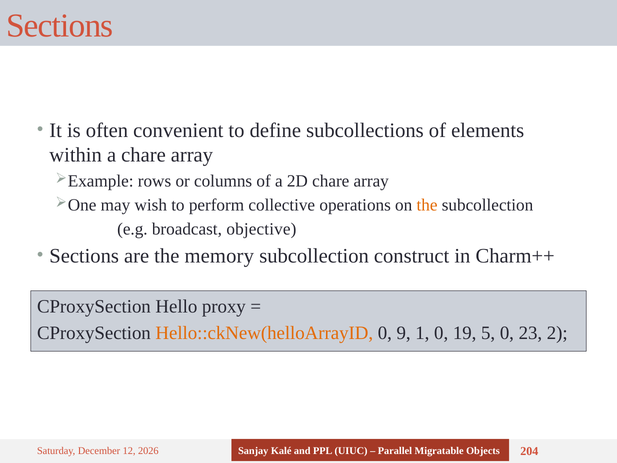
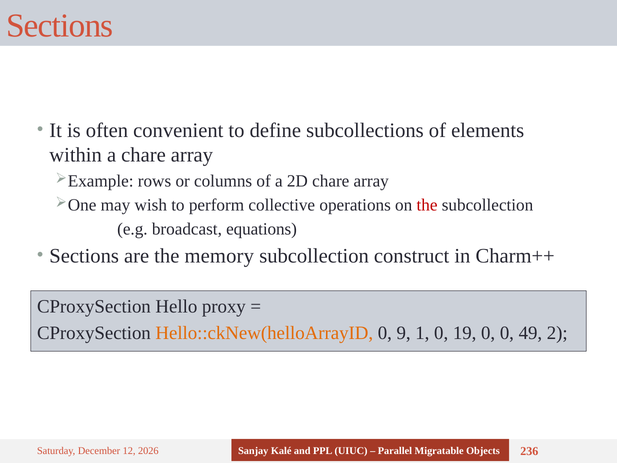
the colour: orange -> red (427, 205)
objective: objective -> equations (262, 229)
19 5: 5 -> 0 (488, 333)
23: 23 -> 49 (530, 333)
204: 204 -> 236 (529, 451)
